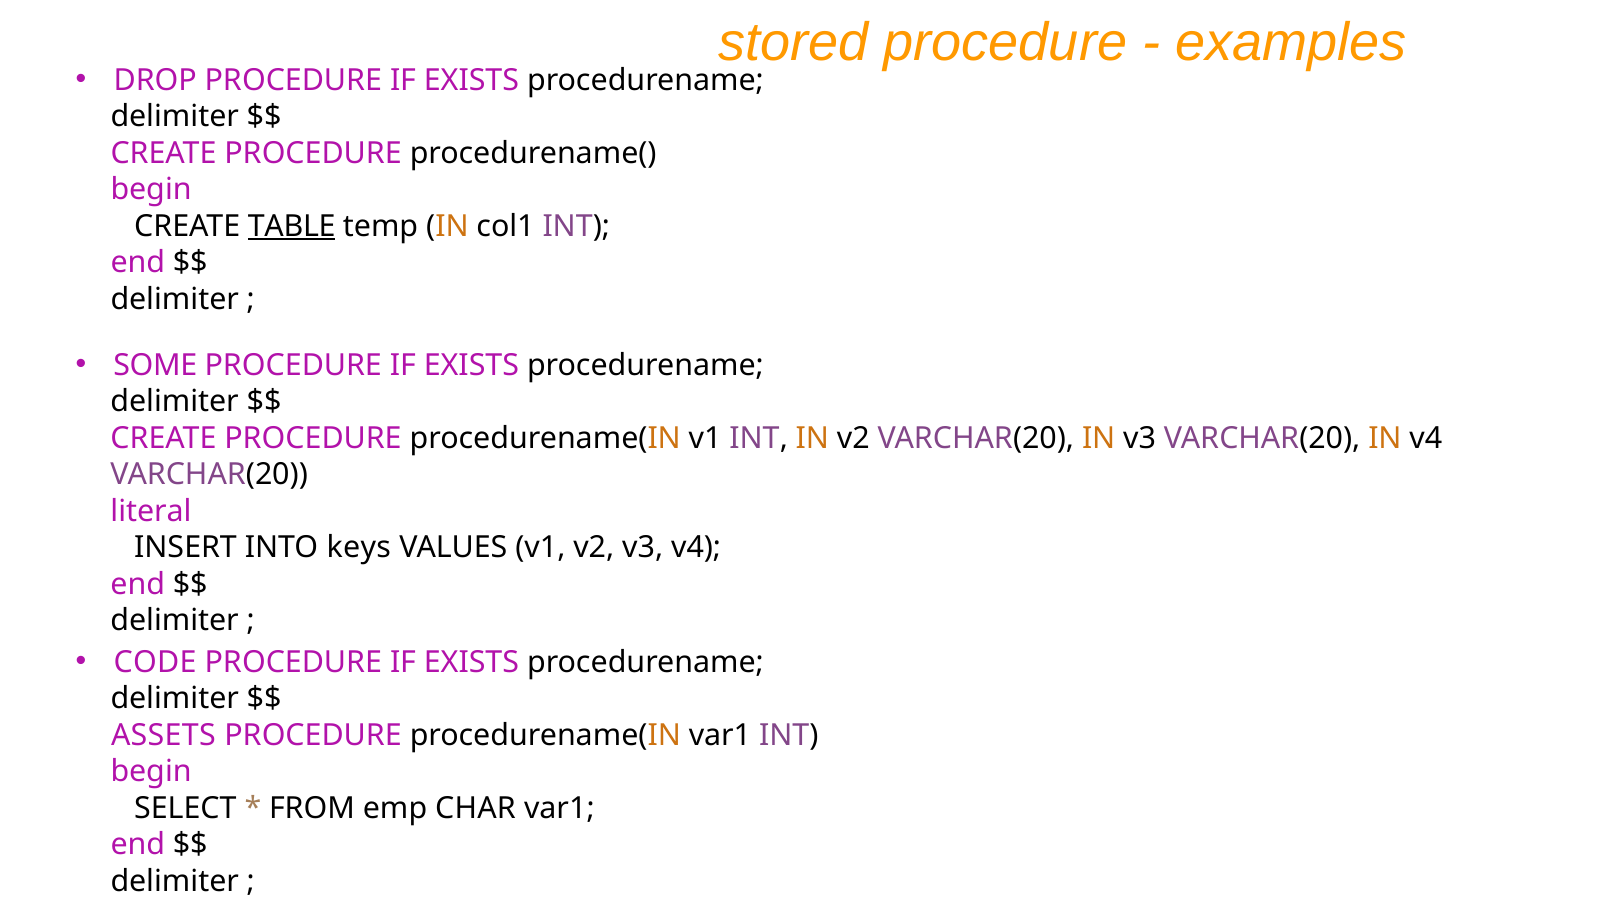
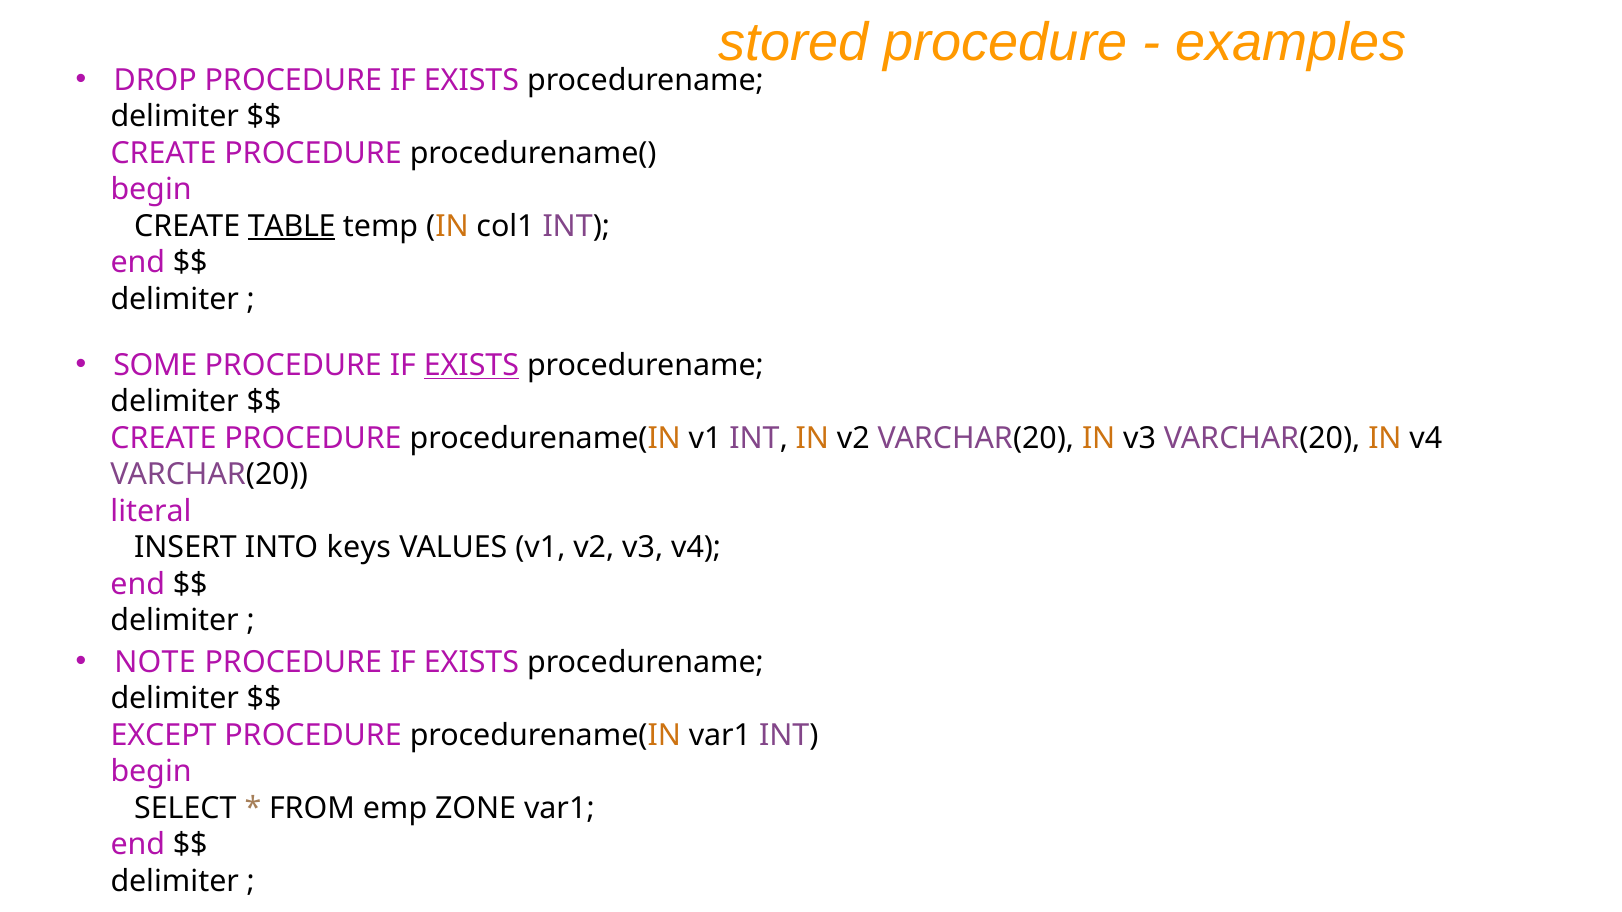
EXISTS underline: none -> present (471, 366)
CODE: CODE -> NOTE (155, 662)
ASSETS: ASSETS -> EXCEPT (164, 735)
CHAR: CHAR -> ZONE (476, 808)
